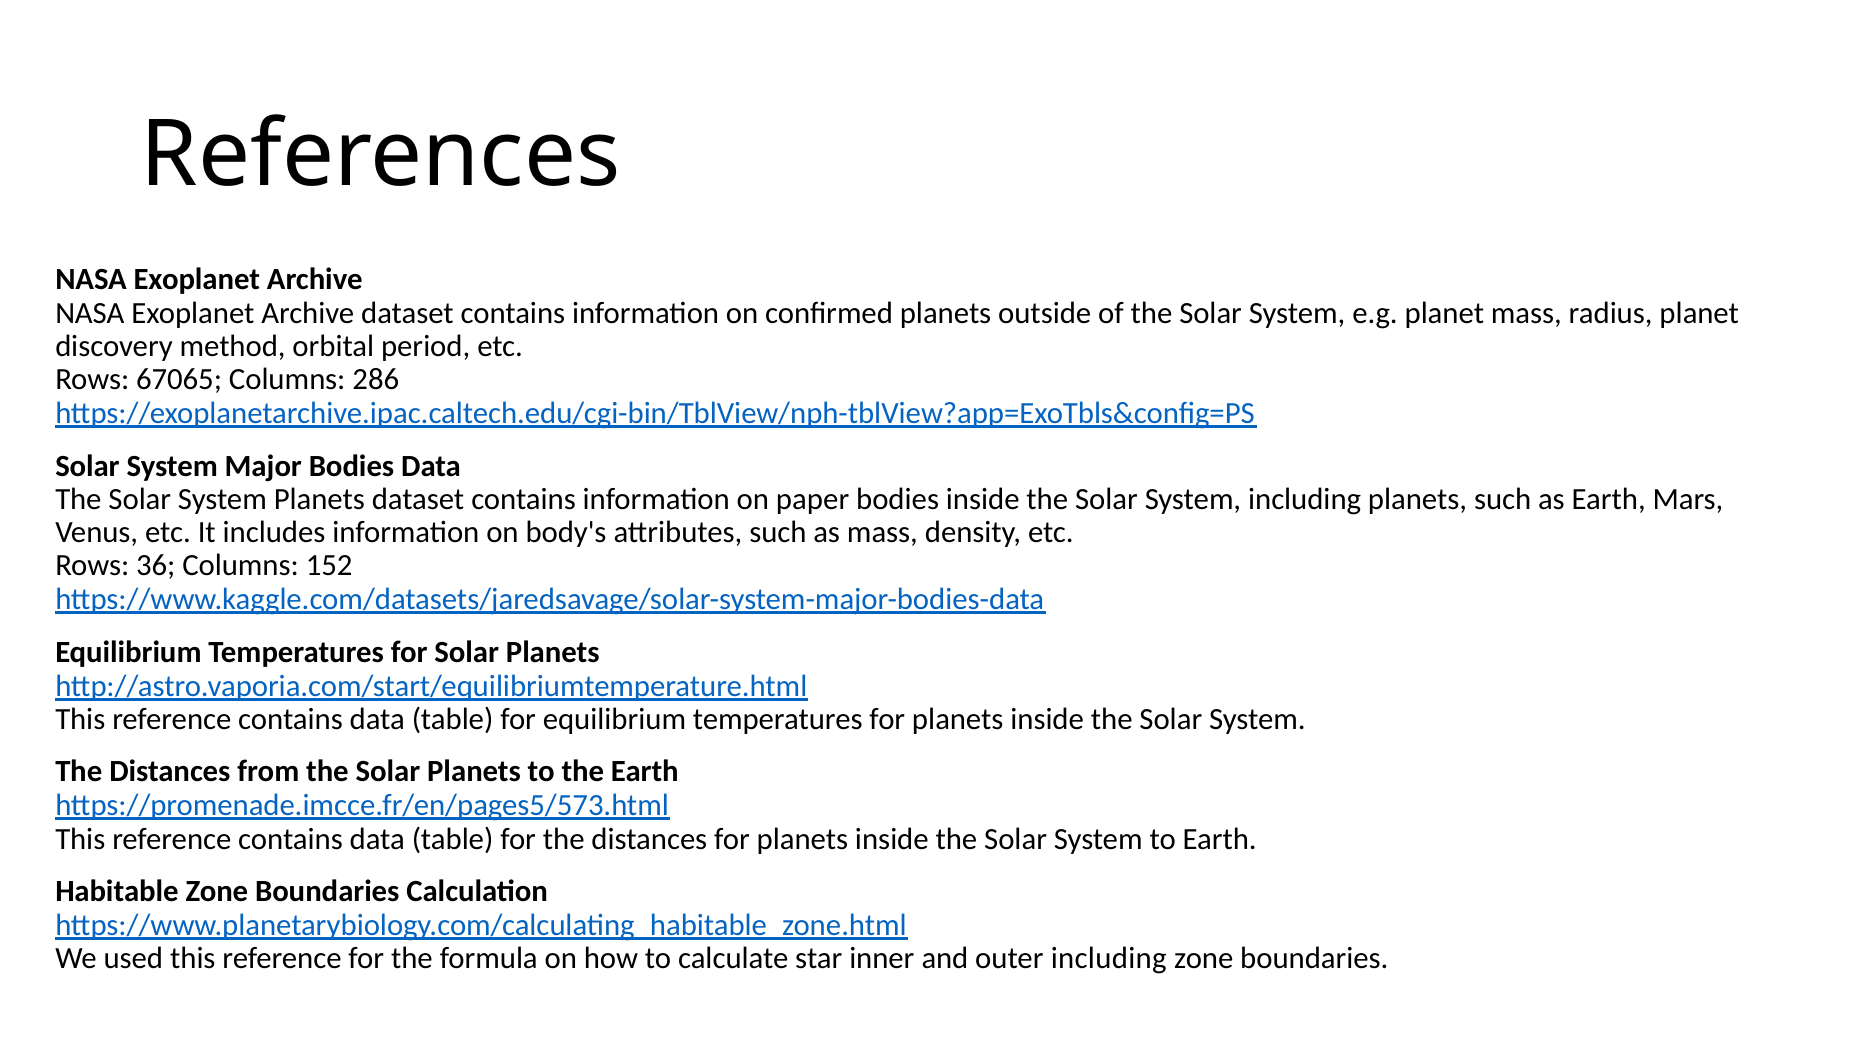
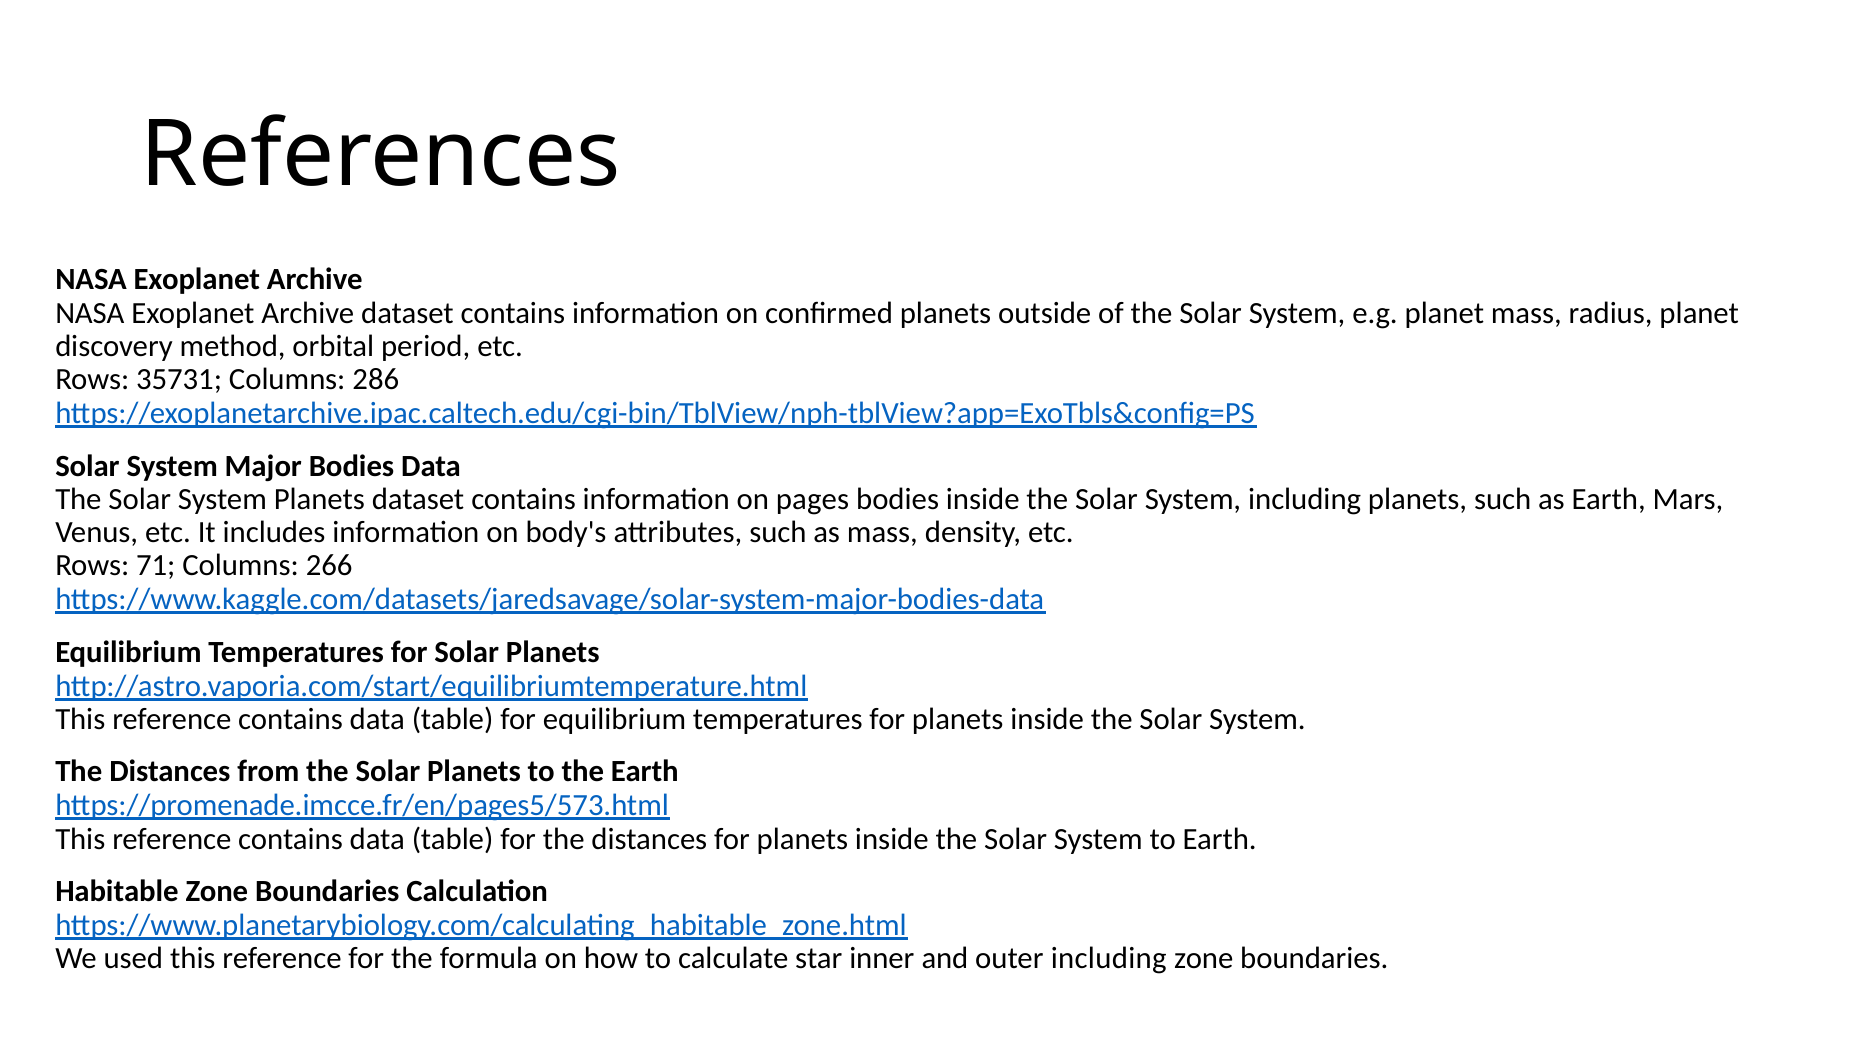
67065: 67065 -> 35731 (179, 379)
paper: paper -> pages (813, 499)
36: 36 -> 71 (156, 566)
152: 152 -> 266 (329, 566)
